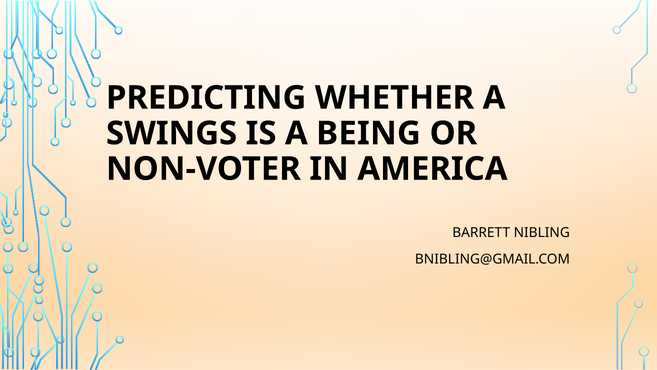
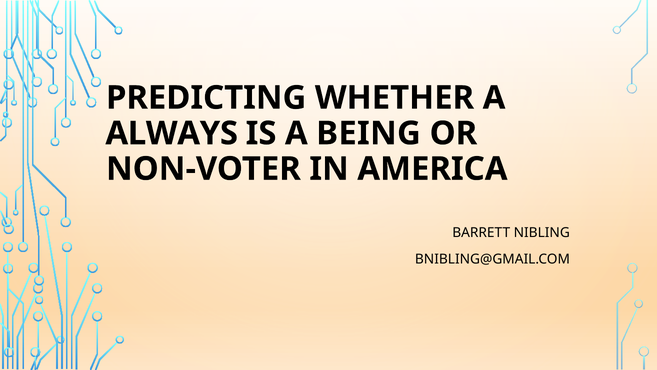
SWINGS: SWINGS -> ALWAYS (172, 133)
